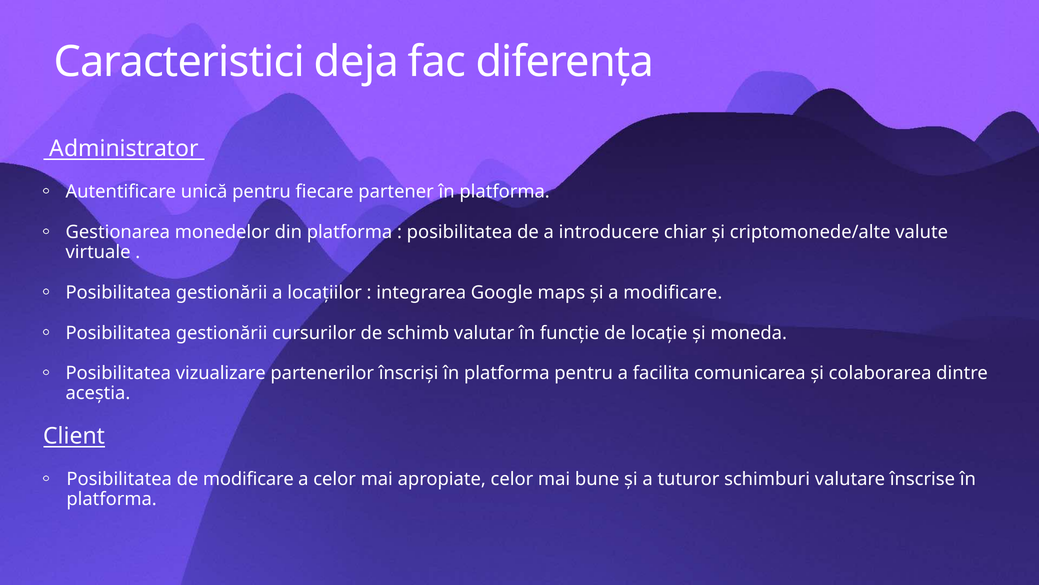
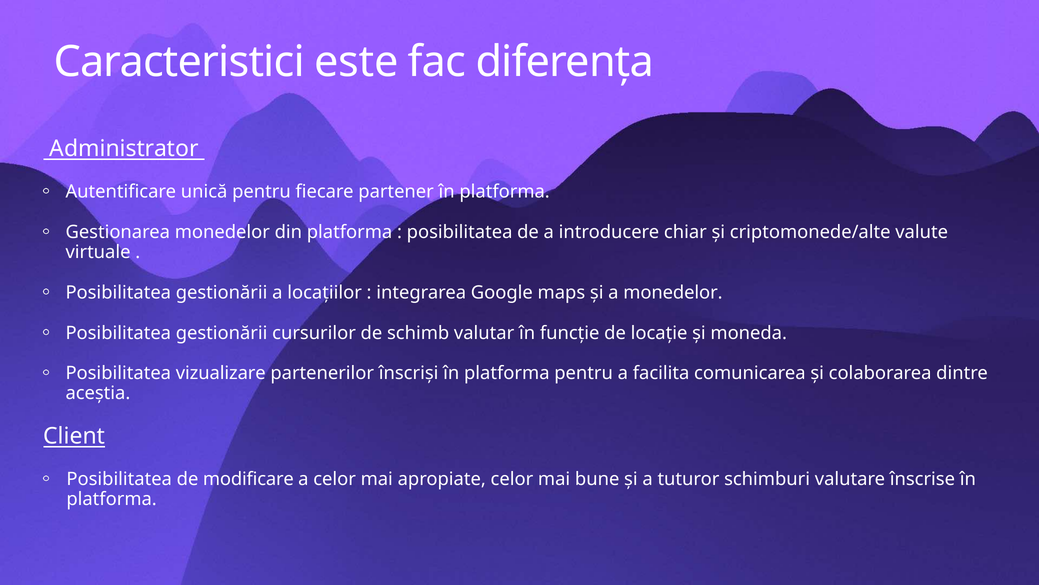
deja: deja -> este (356, 62)
a modificare: modificare -> monedelor (673, 292)
